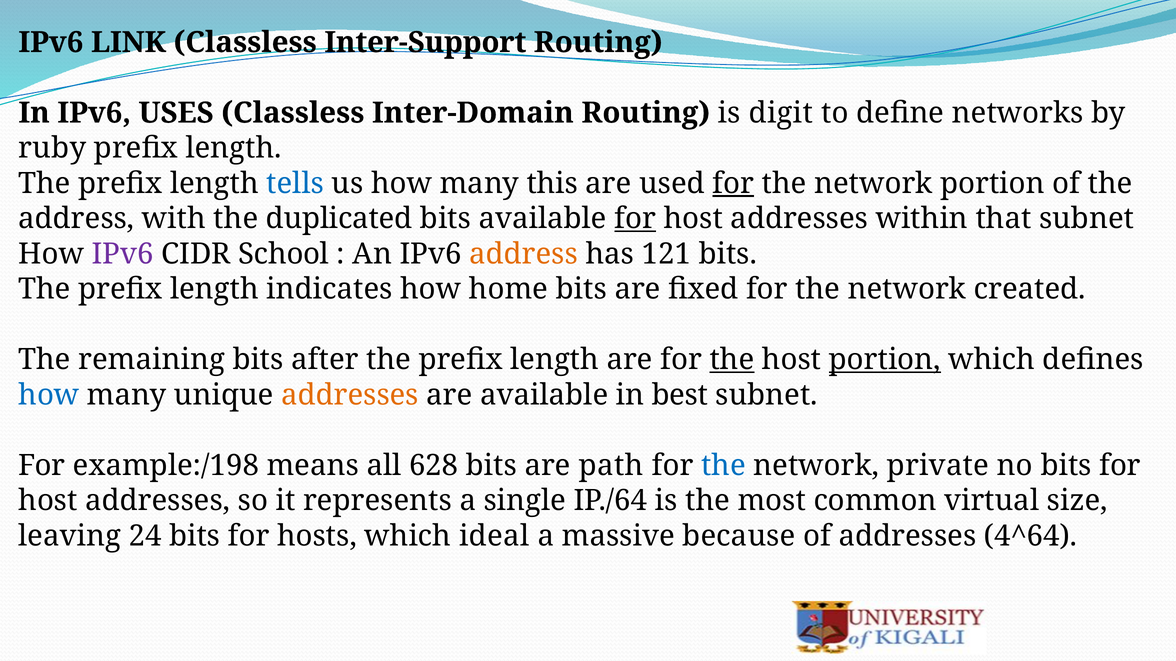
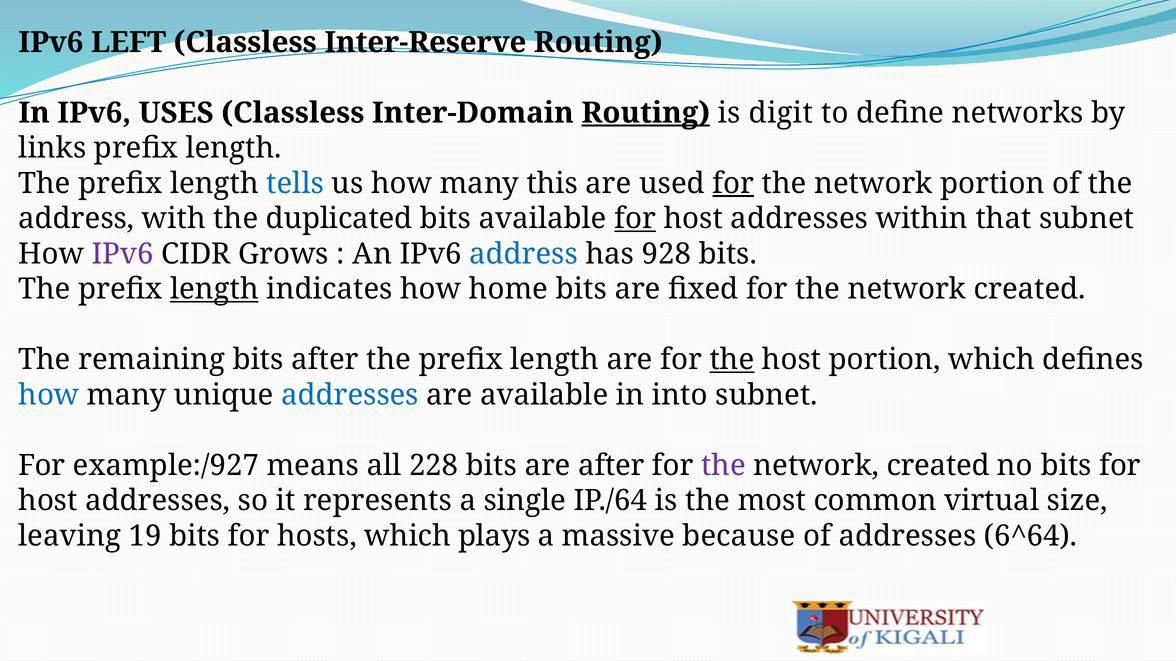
LINK: LINK -> LEFT (129, 42)
Inter-Support: Inter-Support -> Inter-Reserve (425, 42)
Routing underline: none -> present (646, 113)
ruby: ruby -> links (52, 148)
School: School -> Grows (284, 254)
address colour: orange -> blue (524, 254)
121: 121 -> 928 (666, 254)
length underline: none -> present (214, 289)
portion underline: present -> none (885, 360)
addresses colour: orange -> blue (350, 395)
best: best -> into (680, 395)
example:/198: example:/198 -> example:/927 (166, 466)
628: 628 -> 228 (434, 466)
are path: path -> after (611, 466)
the colour: blue -> purple (723, 466)
private: private -> created (938, 466)
24: 24 -> 19 (145, 536)
ideal: ideal -> plays (494, 536)
4^64: 4^64 -> 6^64 (1031, 536)
